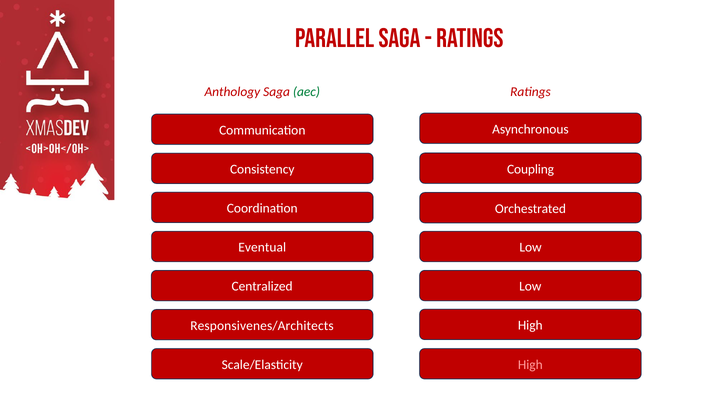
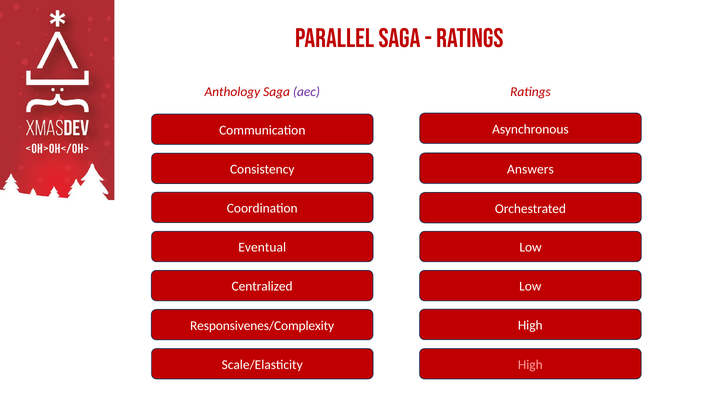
aec colour: green -> purple (307, 92)
Coupling: Coupling -> Answers (530, 169)
Responsivenes/Architects: Responsivenes/Architects -> Responsivenes/Complexity (262, 325)
